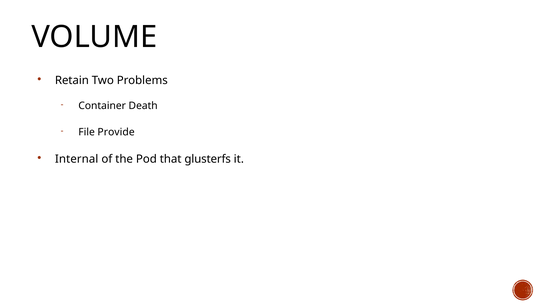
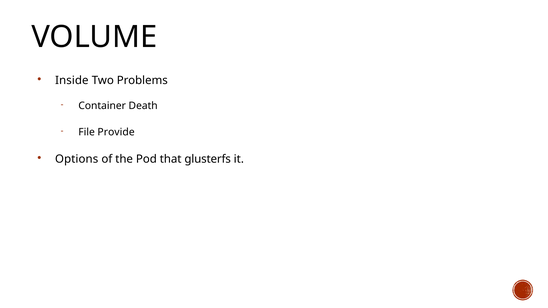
Retain: Retain -> Inside (72, 80)
Internal: Internal -> Options (77, 159)
